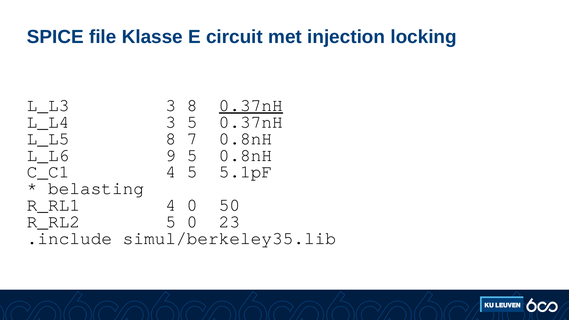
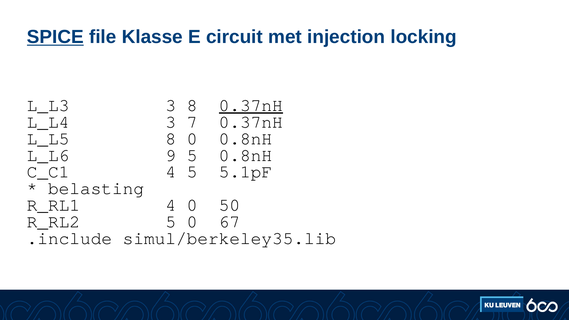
SPICE underline: none -> present (55, 37)
3 5: 5 -> 7 (192, 122)
8 7: 7 -> 0 (192, 139)
23: 23 -> 67 (230, 222)
